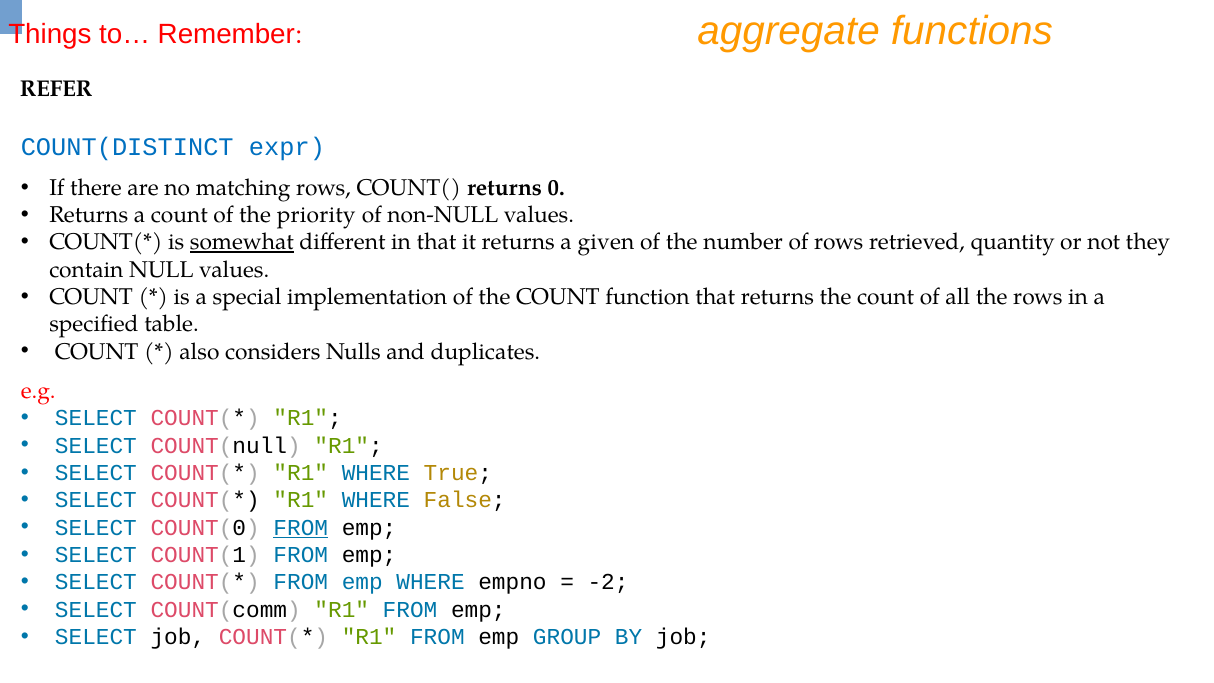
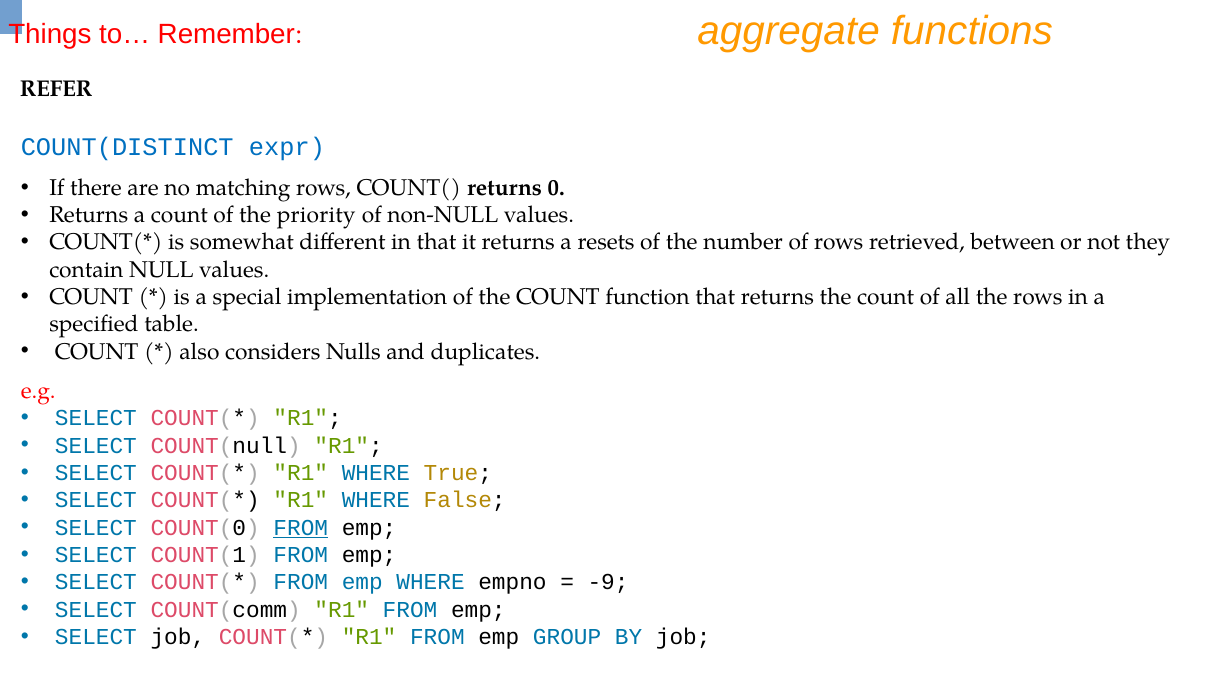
somewhat underline: present -> none (242, 242)
given: given -> resets (606, 242)
quantity: quantity -> between (1013, 242)
-2: -2 -> -9 (608, 582)
